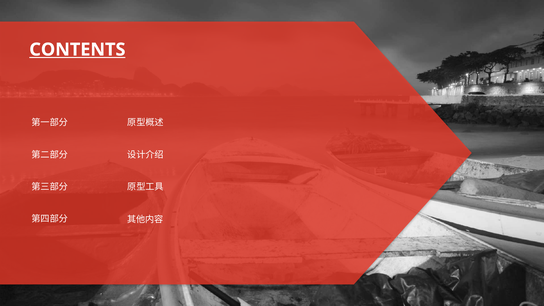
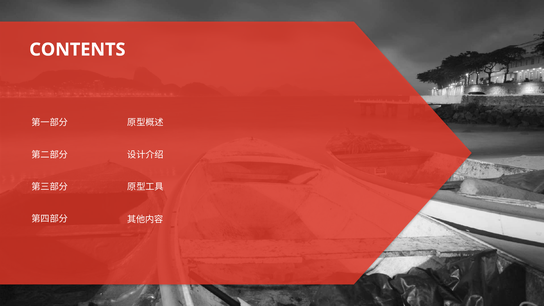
CONTENTS underline: present -> none (77, 50)
